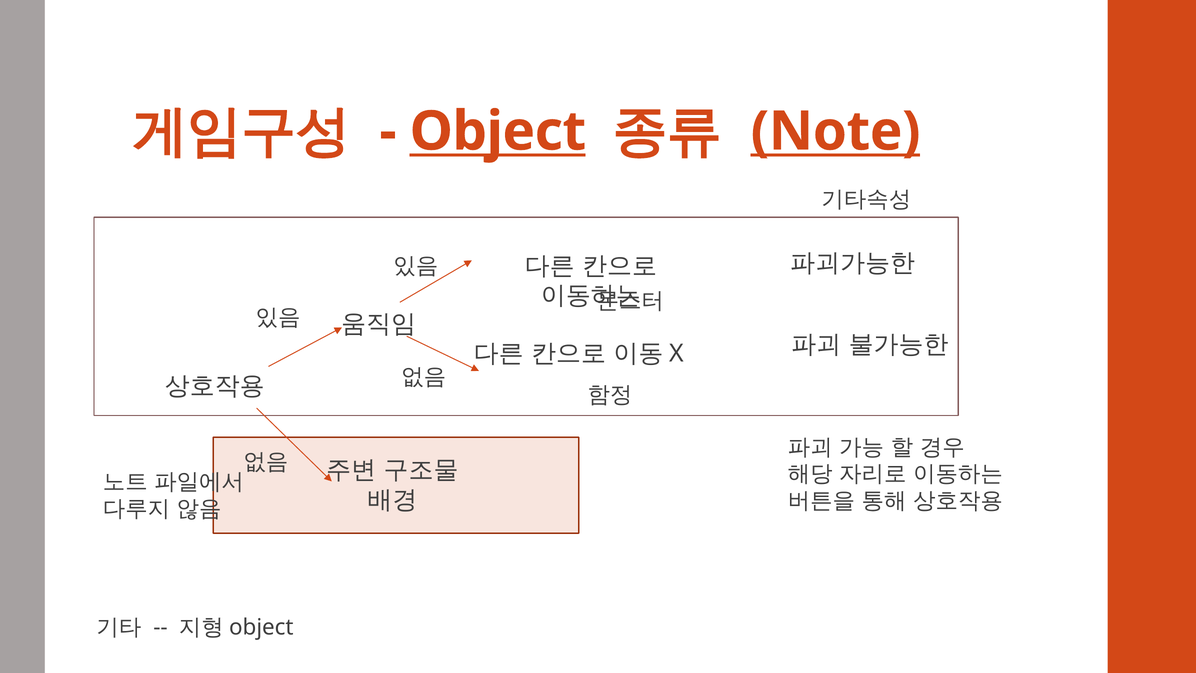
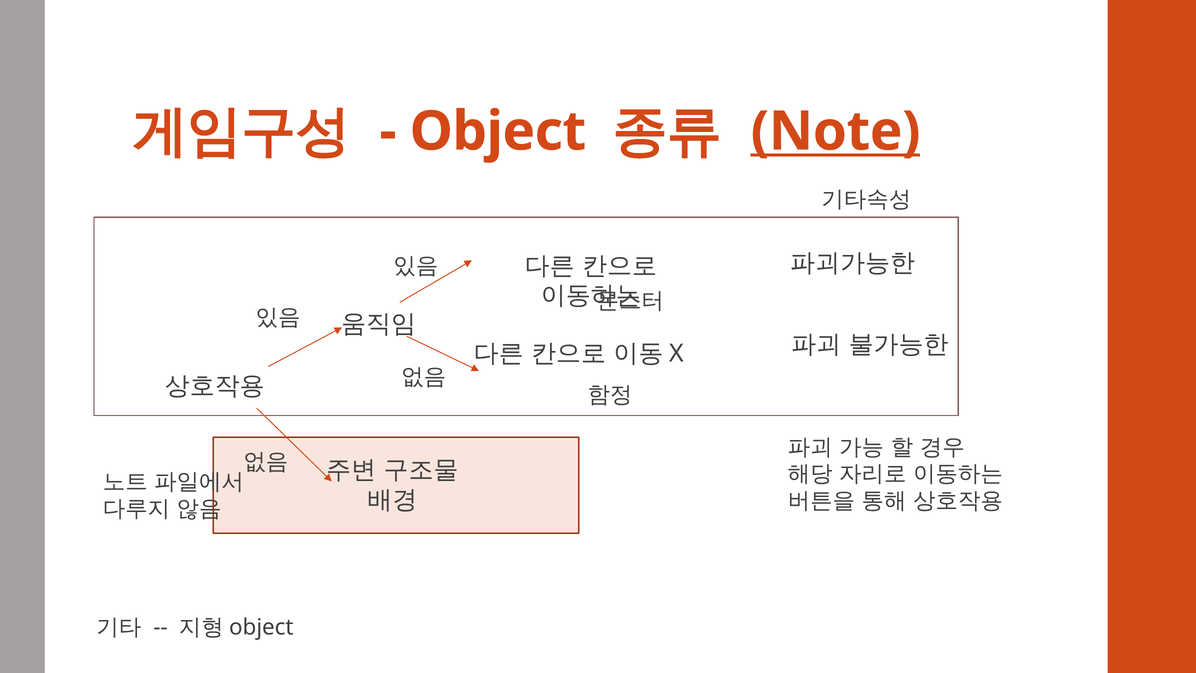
Object underline: present -> none (498, 131)
